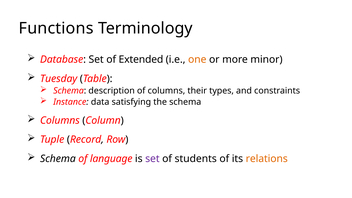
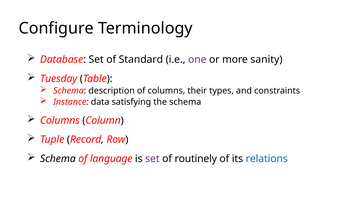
Functions: Functions -> Configure (56, 28)
Extended: Extended -> Standard (141, 59)
one colour: orange -> purple (197, 59)
minor: minor -> sanity (266, 59)
students: students -> routinely (196, 159)
relations colour: orange -> blue (267, 159)
